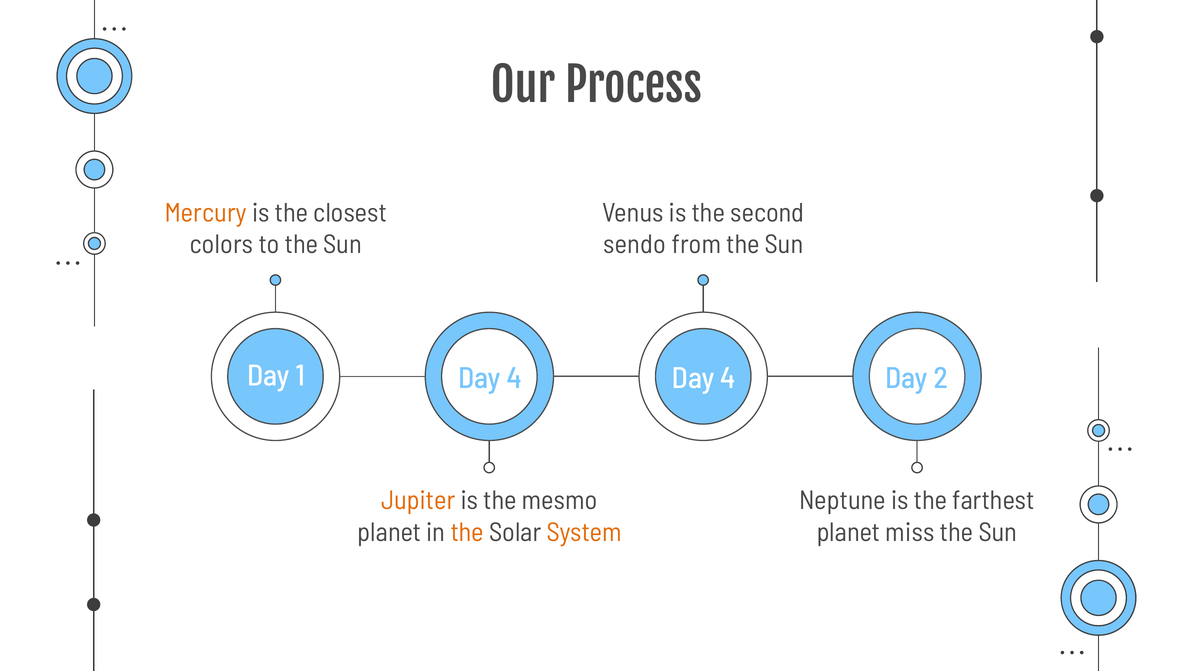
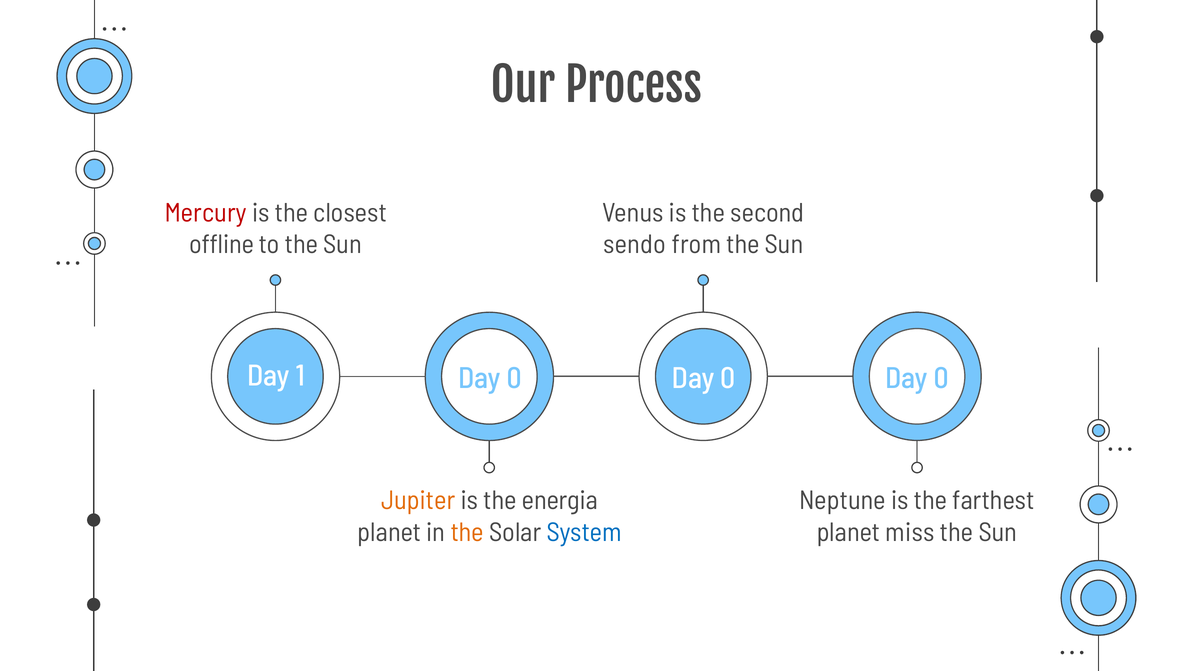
Mercury colour: orange -> red (206, 213)
colors: colors -> offline (222, 245)
1 Day 4: 4 -> 0 (514, 379)
4: 4 -> 0 (728, 379)
2: 2 -> 0 (941, 379)
mesmo: mesmo -> energia (560, 501)
System colour: orange -> blue (584, 532)
